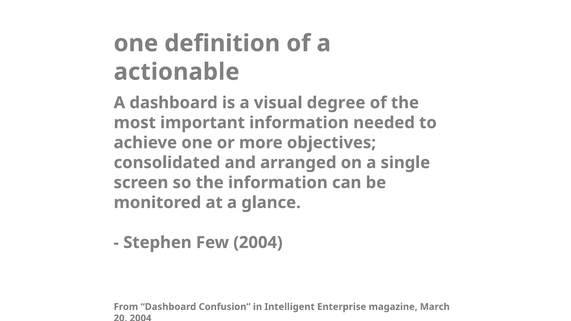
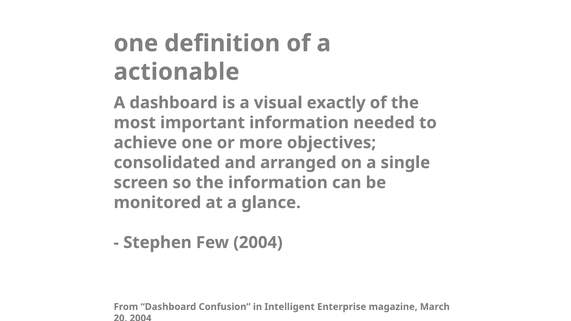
degree: degree -> exactly (336, 103)
